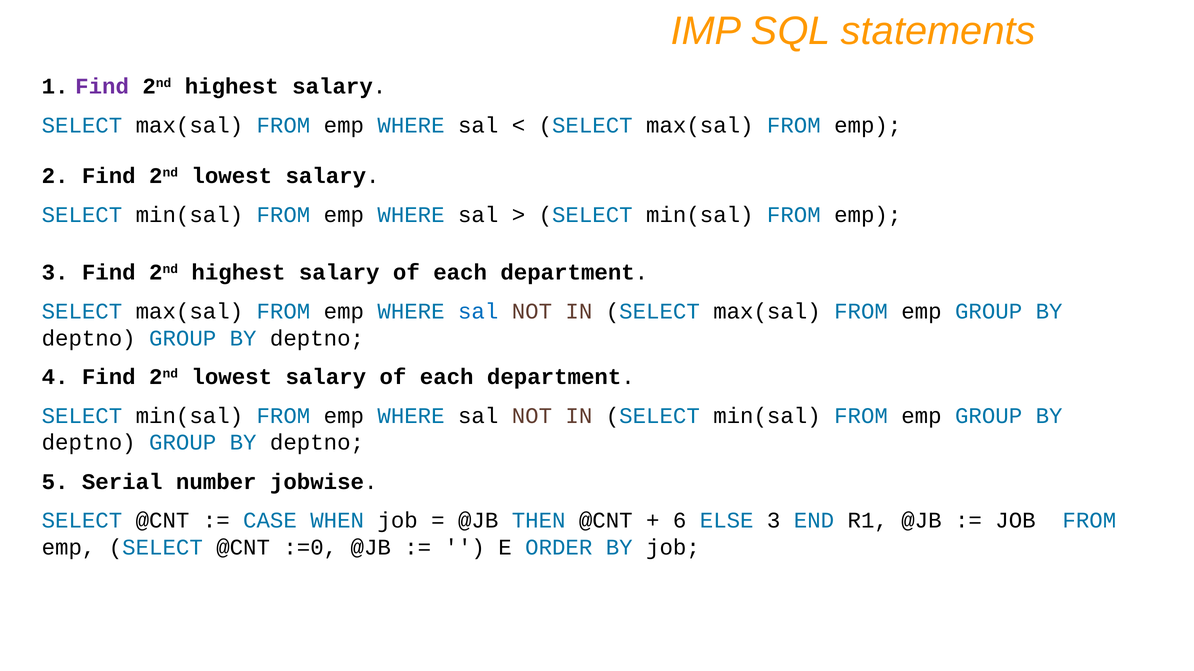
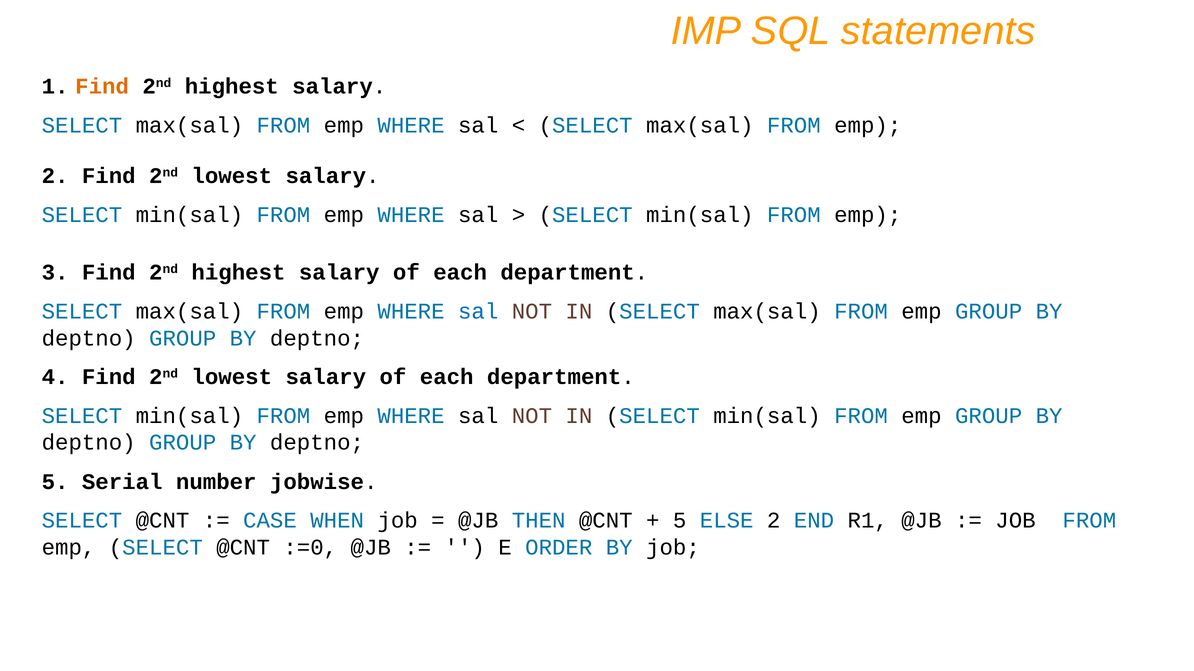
Find colour: purple -> orange (102, 87)
6: 6 -> 5 (680, 521)
ELSE 3: 3 -> 2 (774, 521)
